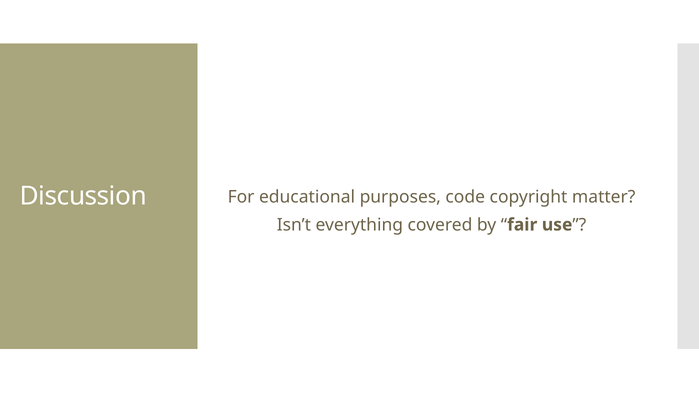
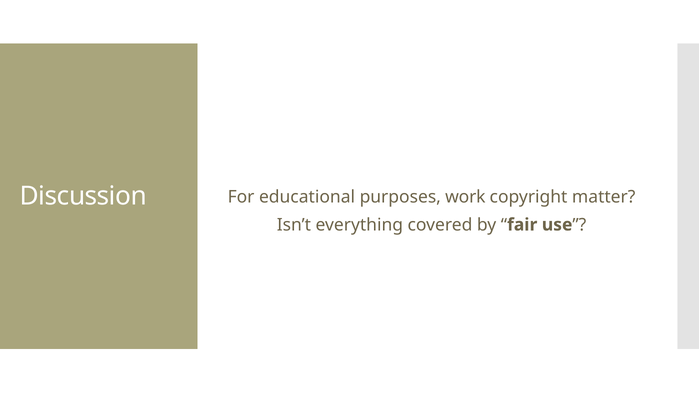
code: code -> work (465, 197)
